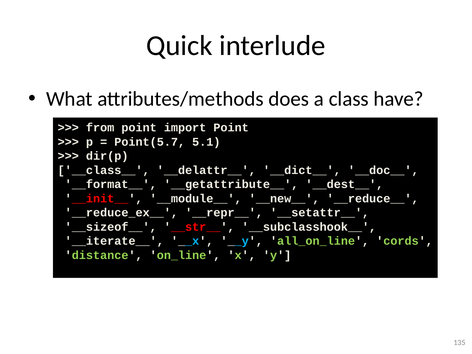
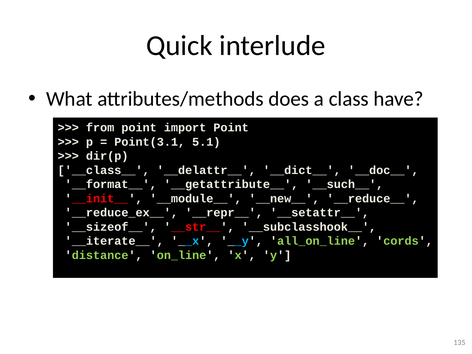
Point(5.7: Point(5.7 -> Point(3.1 (150, 142)
__dest__: __dest__ -> __such__ (344, 184)
